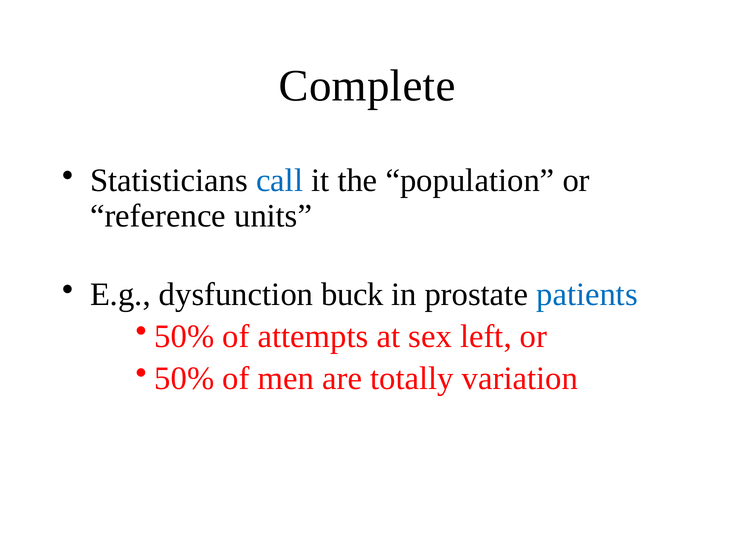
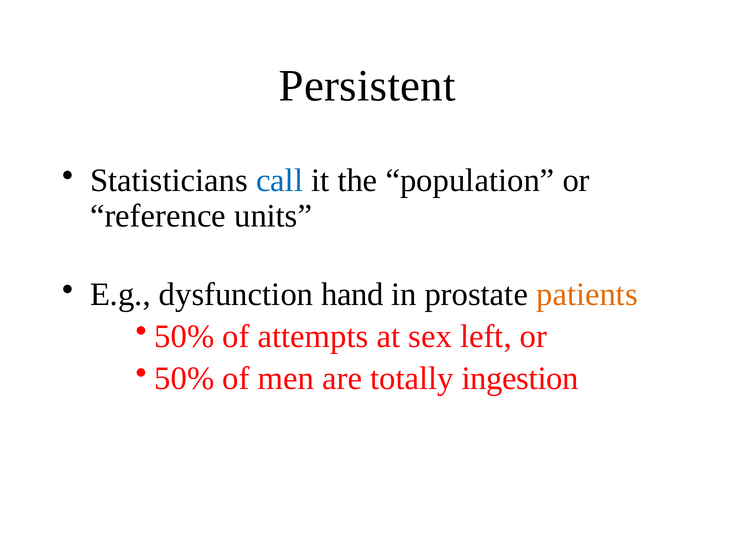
Complete: Complete -> Persistent (367, 86)
buck: buck -> hand (352, 294)
patients colour: blue -> orange (587, 294)
variation: variation -> ingestion (520, 378)
